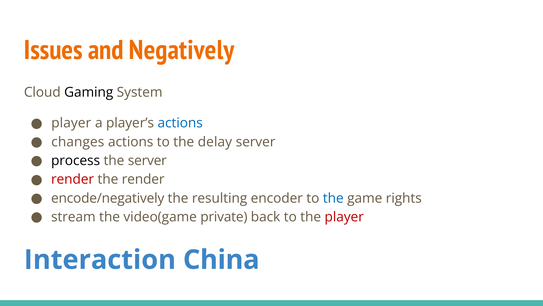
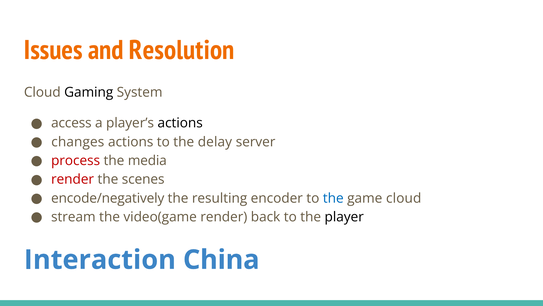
Negatively: Negatively -> Resolution (182, 50)
player: player -> access (71, 123)
actions colour: blue -> black (180, 123)
process colour: black -> red (76, 160)
the server: server -> media (147, 160)
the render: render -> scenes (143, 179)
game rights: rights -> cloud (404, 198)
video(game private: private -> render (224, 217)
player colour: red -> black (344, 217)
